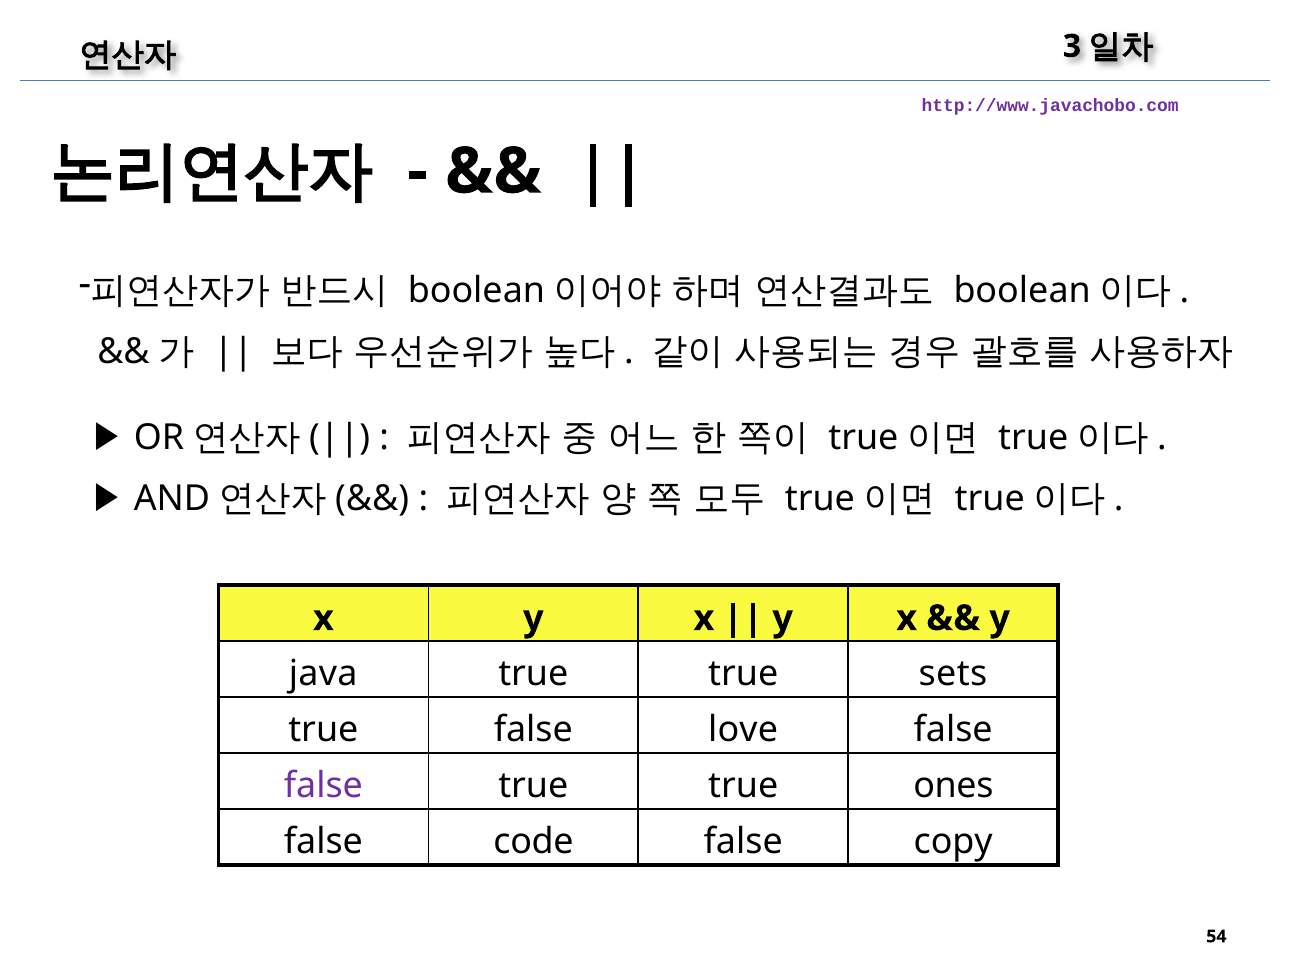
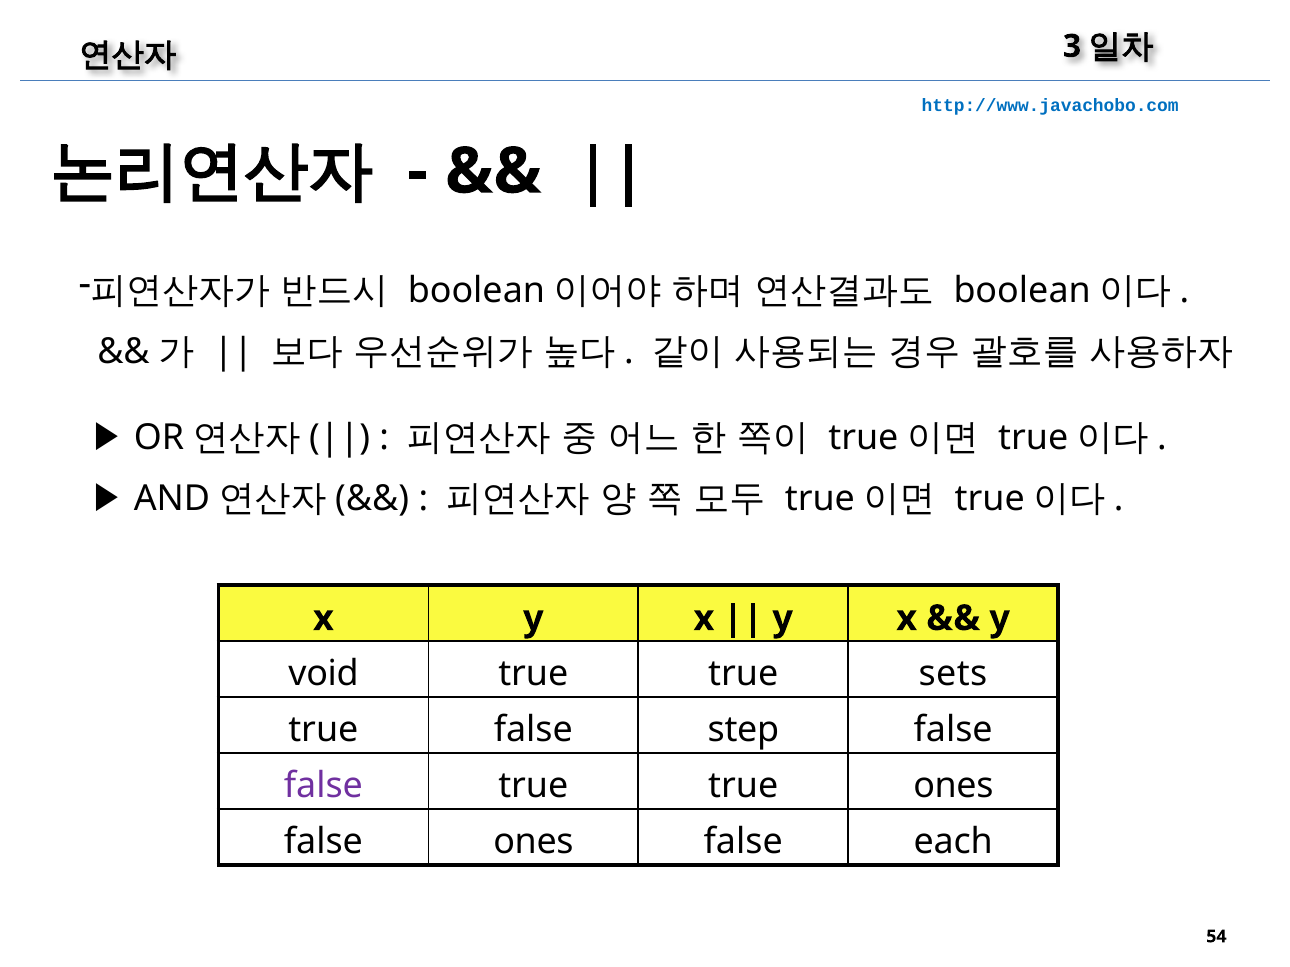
http://www.javachobo.com colour: purple -> blue (1050, 106)
java: java -> void (324, 675)
love: love -> step (743, 730)
false code: code -> ones (533, 842)
copy: copy -> each (953, 842)
